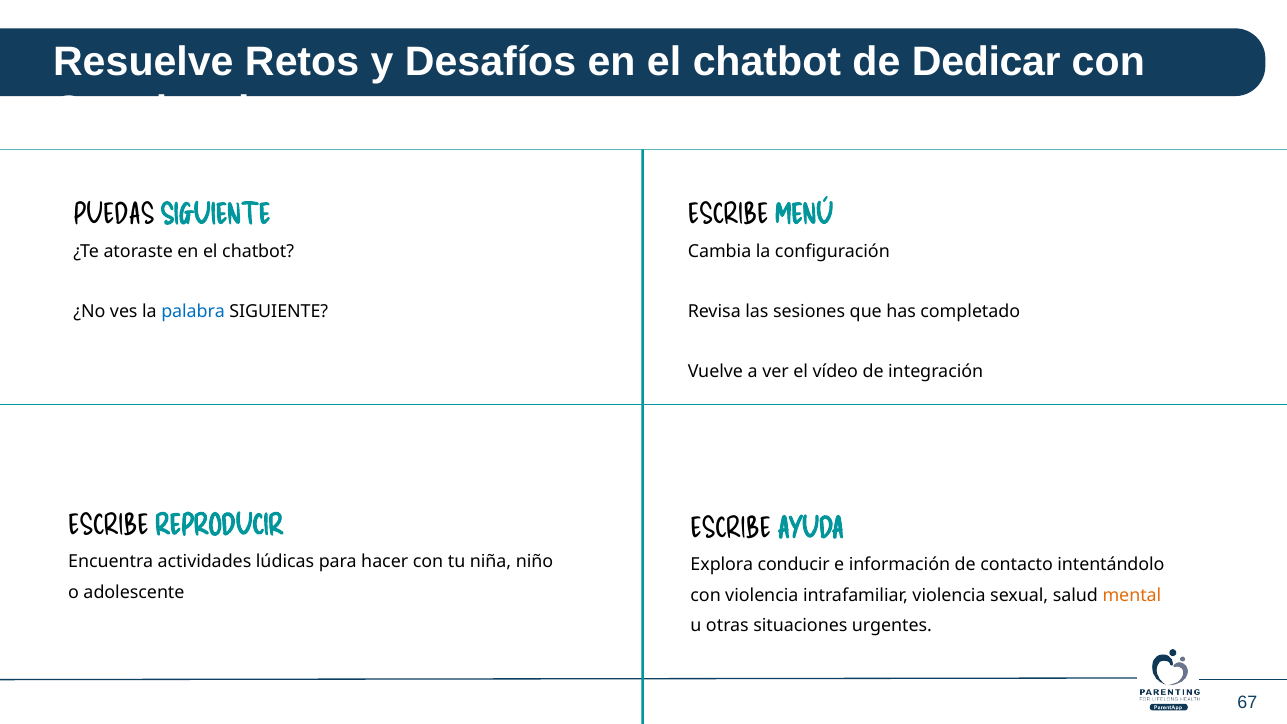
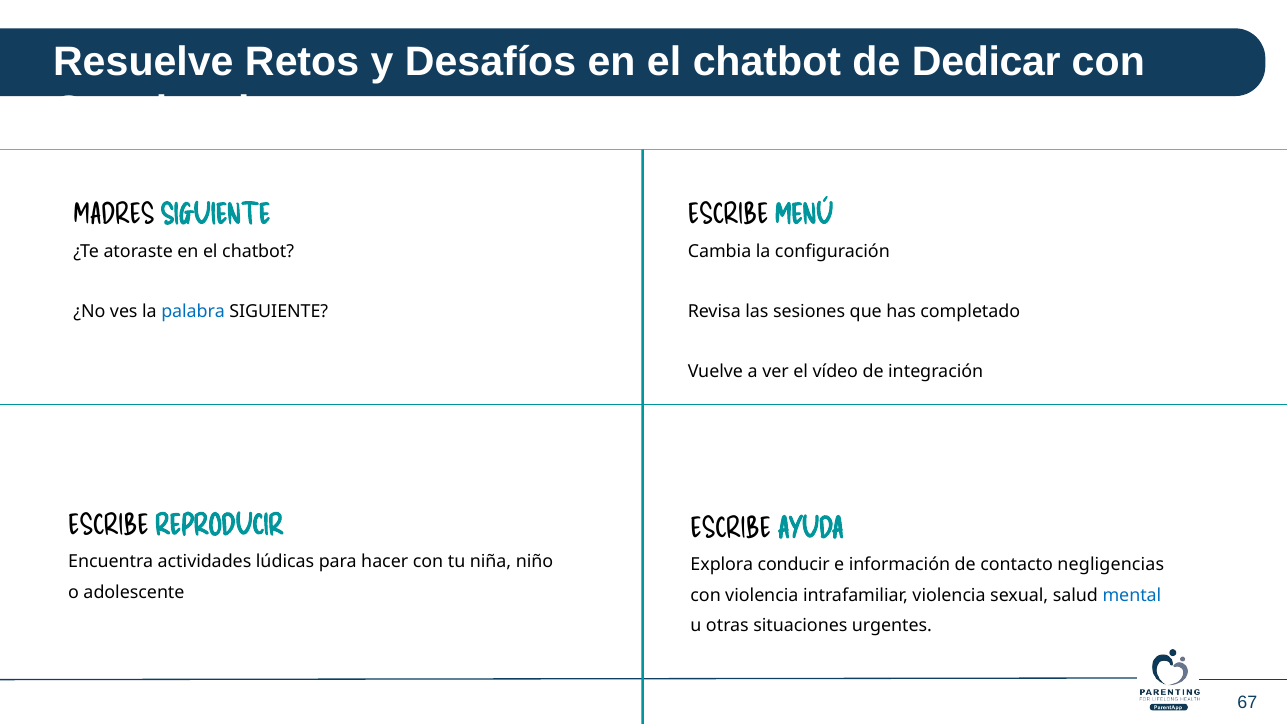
PUEDAS: PUEDAS -> MADRES (114, 215)
intentándolo: intentándolo -> negligencias (1111, 565)
mental colour: orange -> blue (1132, 595)
